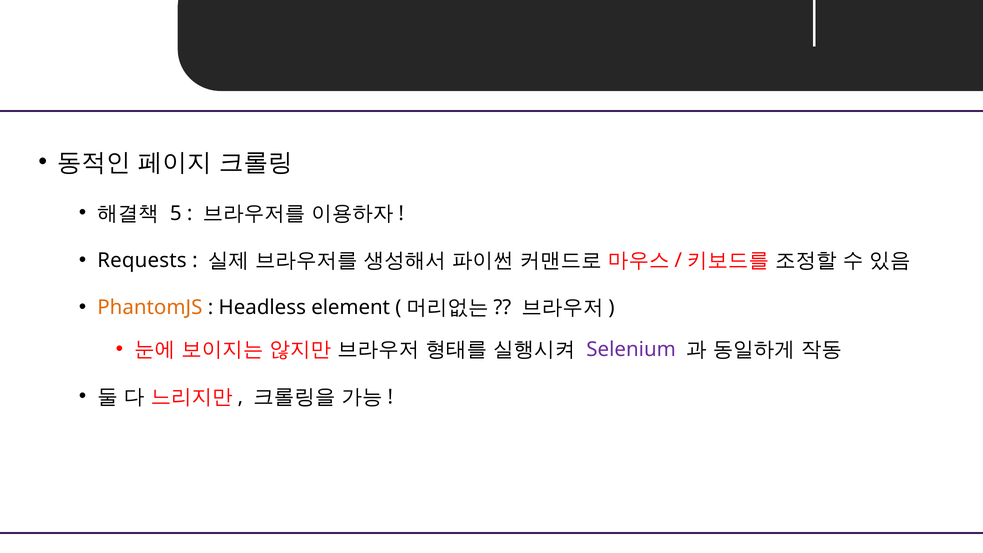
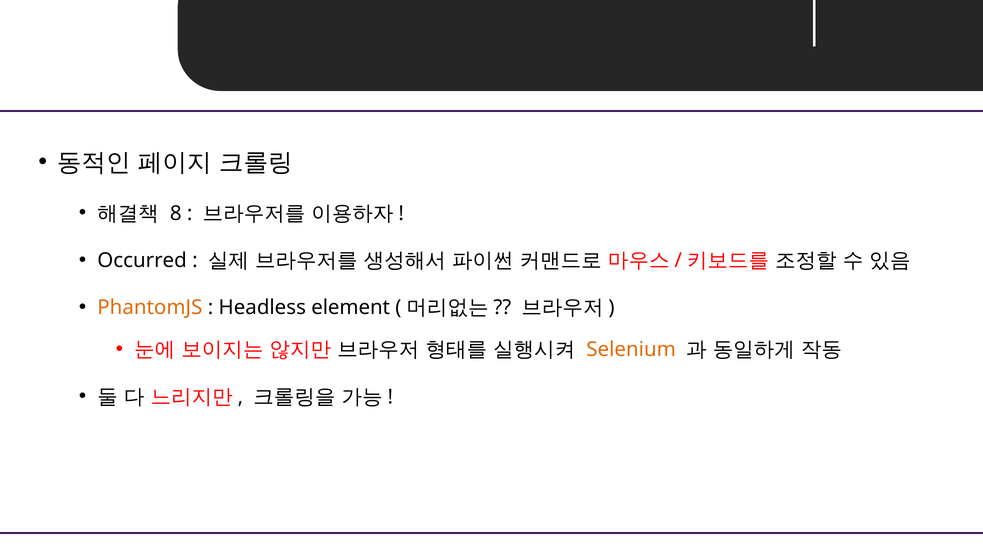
5: 5 -> 8 (176, 213)
Requests: Requests -> Occurred (142, 260)
Selenium colour: purple -> orange (631, 350)
